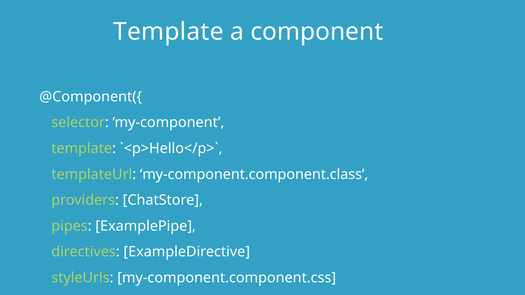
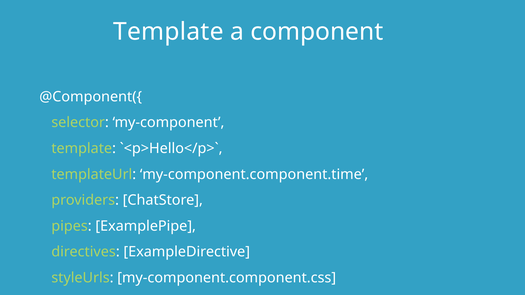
my-component.component.class: my-component.component.class -> my-component.component.time (254, 174)
